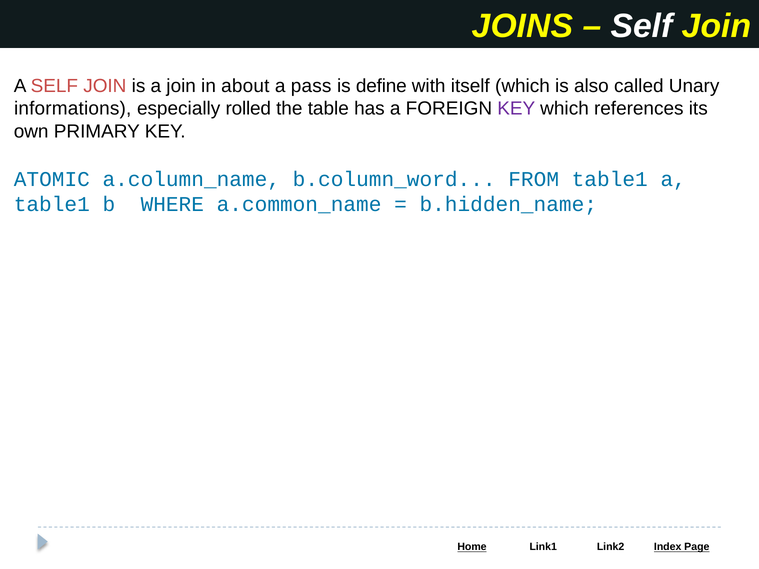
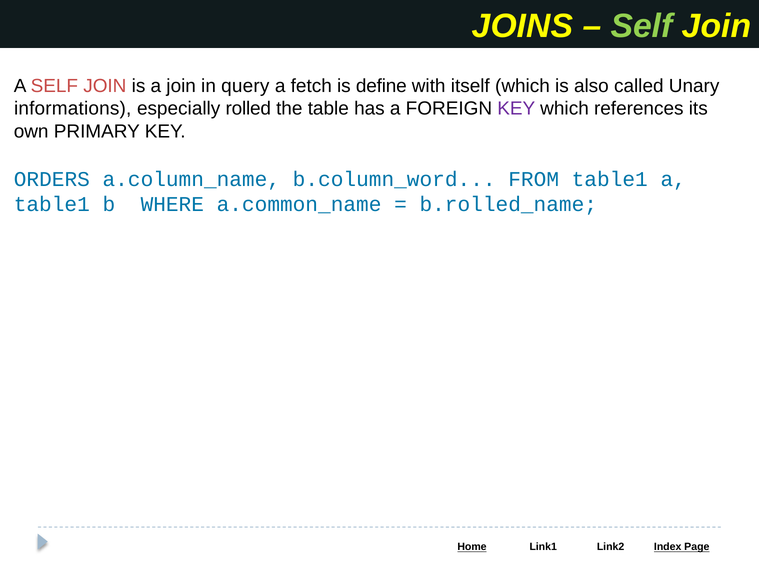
Self colour: white -> light green (642, 26)
about: about -> query (245, 86)
pass: pass -> fetch (311, 86)
ATOMIC: ATOMIC -> ORDERS (52, 179)
b.hidden_name: b.hidden_name -> b.rolled_name (508, 205)
